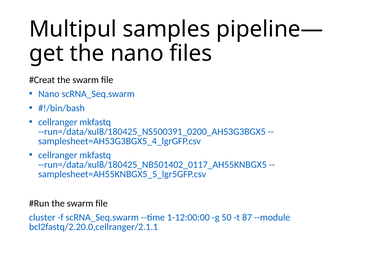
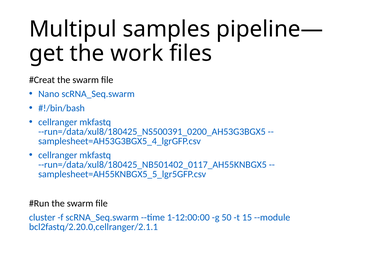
the nano: nano -> work (137, 54)
87: 87 -> 15 (247, 217)
